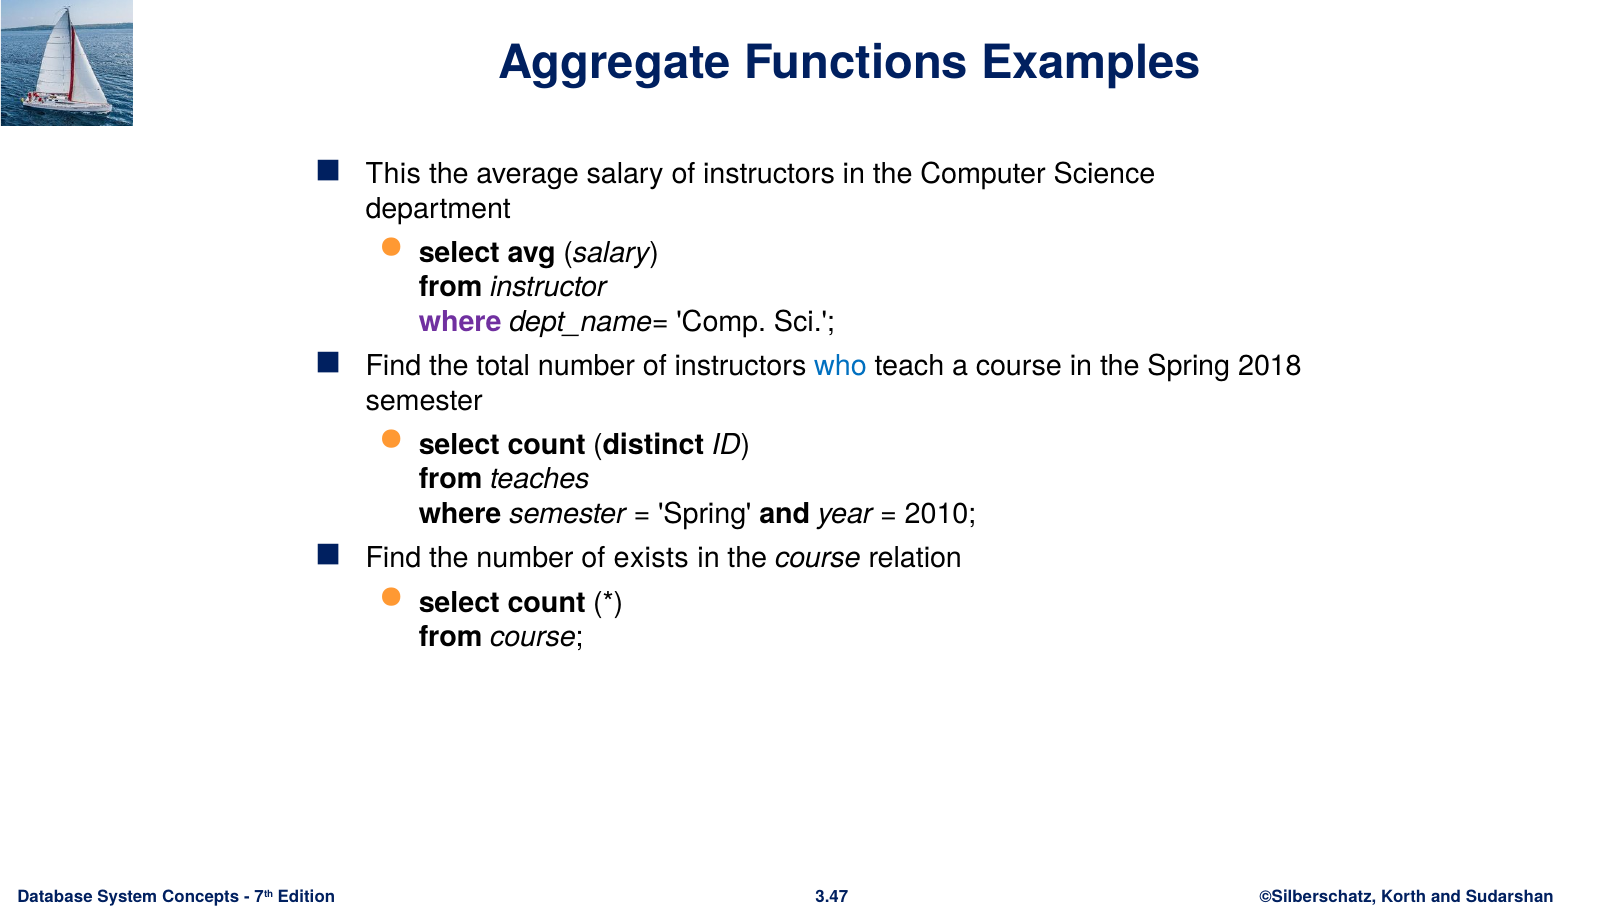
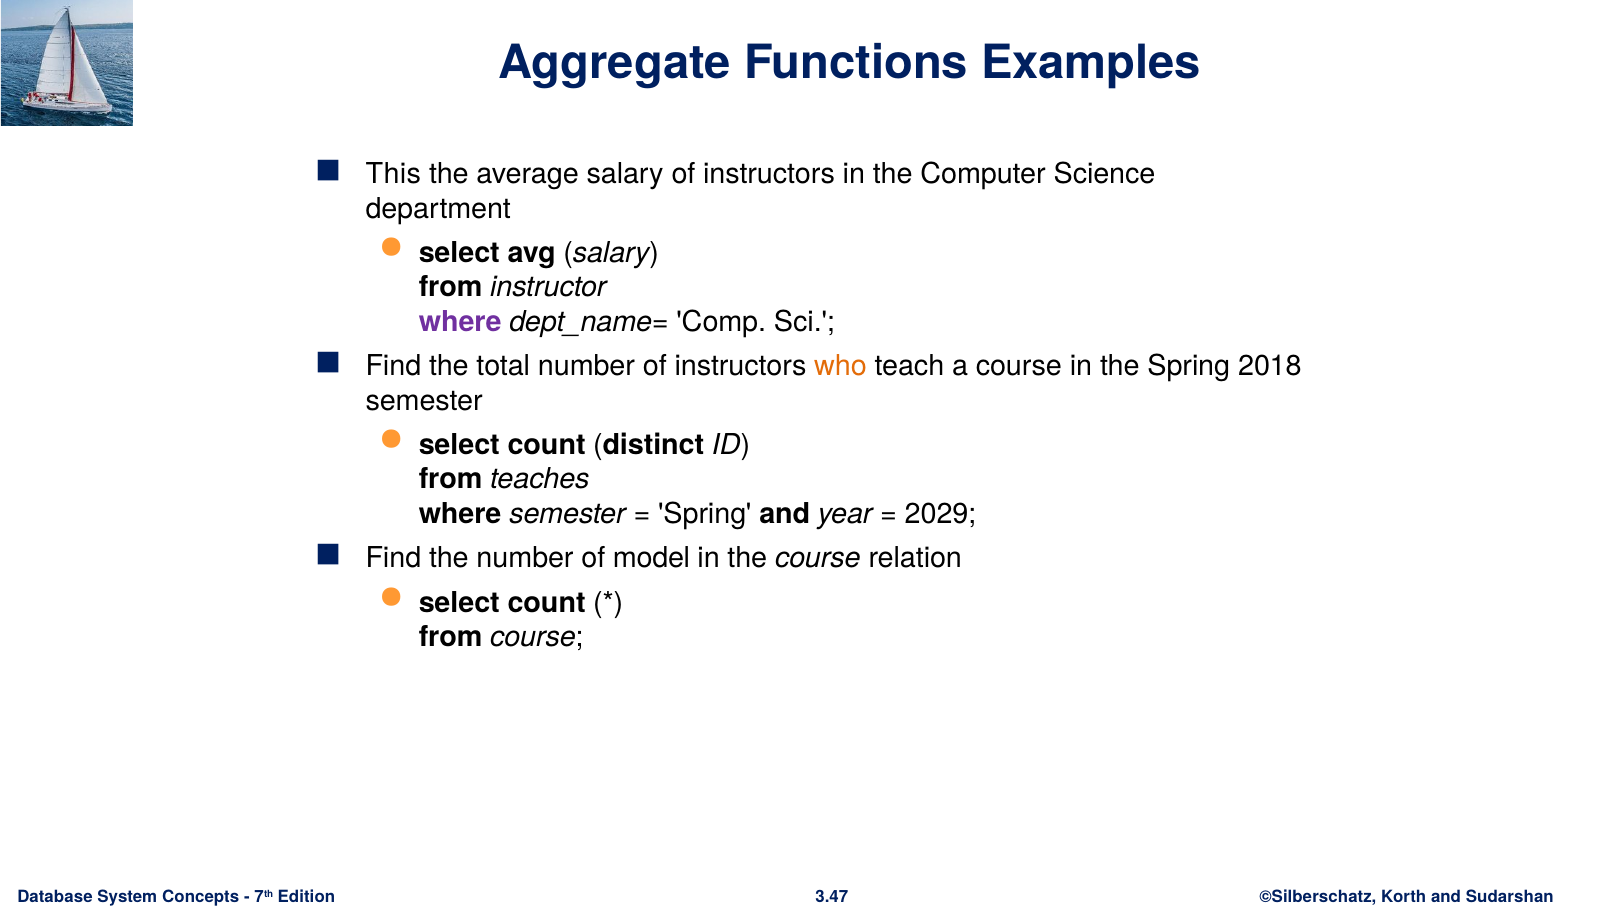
who colour: blue -> orange (841, 366)
2010: 2010 -> 2029 (941, 514)
exists: exists -> model (652, 558)
